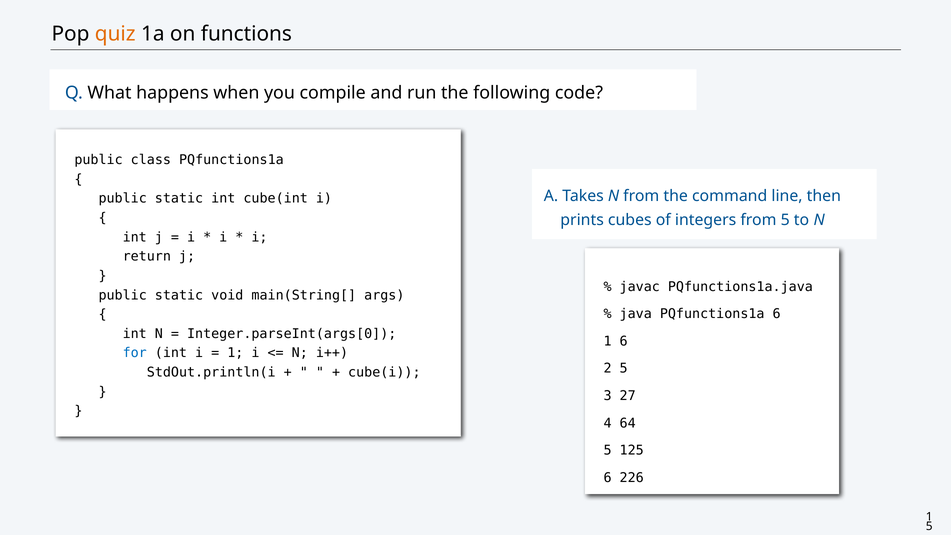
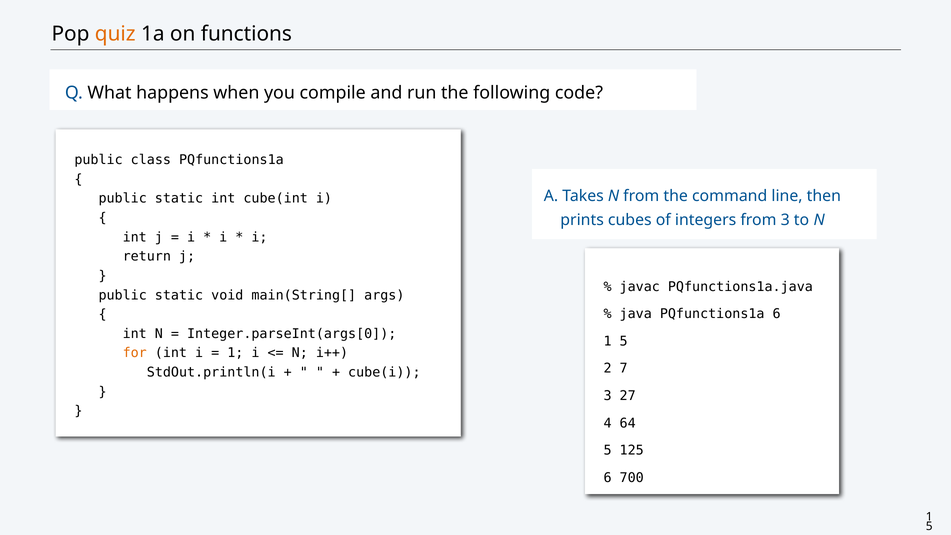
from 5: 5 -> 3 (785, 220)
6: 6 -> 5 (624, 341)
for colour: blue -> orange (135, 353)
2 5: 5 -> 7 (624, 369)
226: 226 -> 700 (632, 478)
